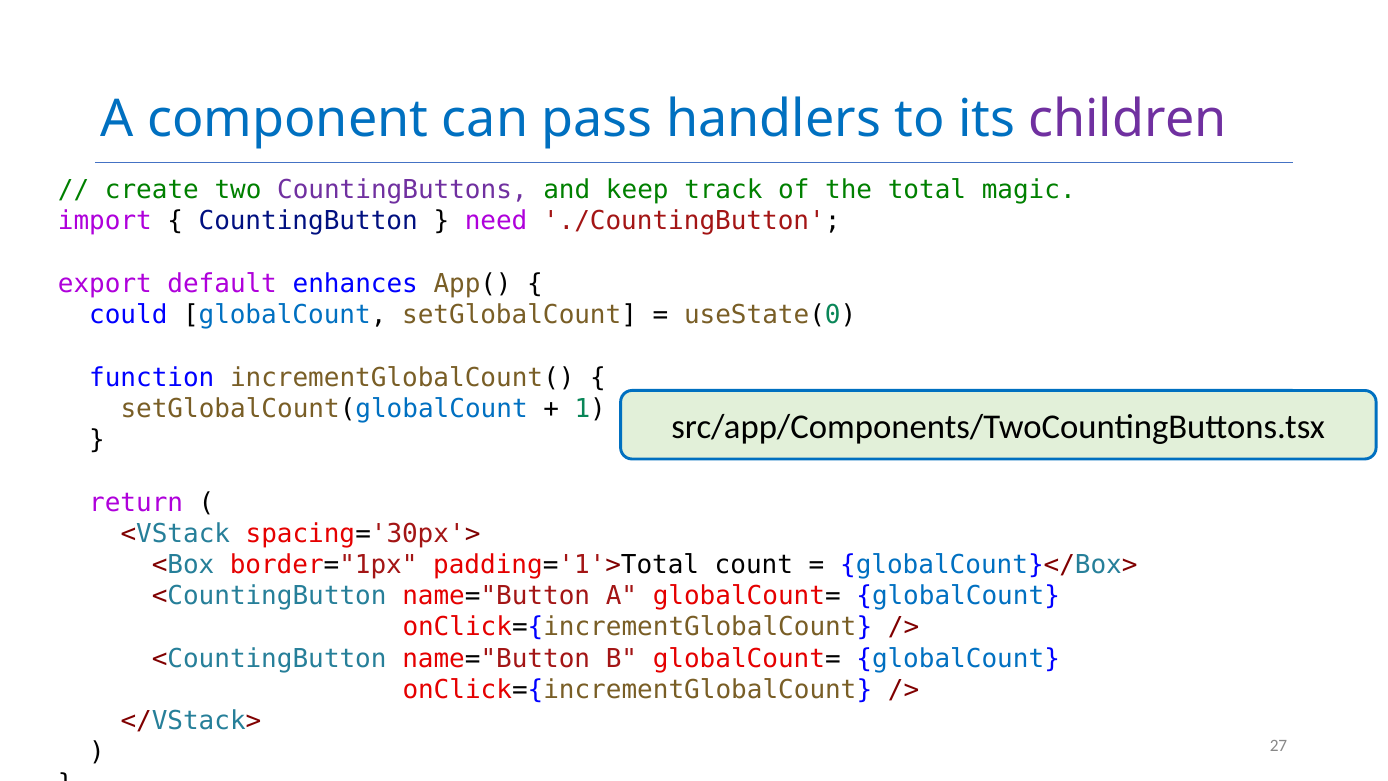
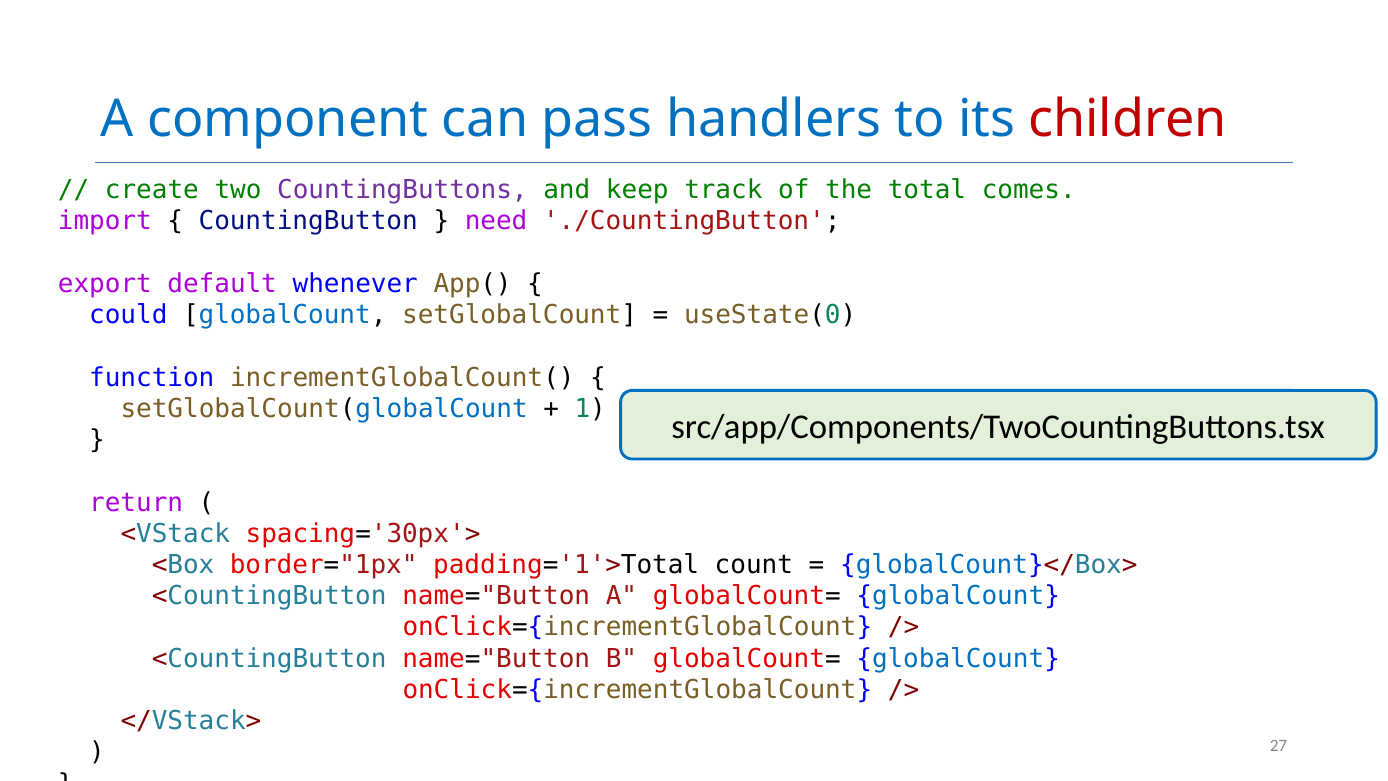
children colour: purple -> red (1128, 119)
magic: magic -> comes (1029, 190)
enhances: enhances -> whenever (355, 284)
